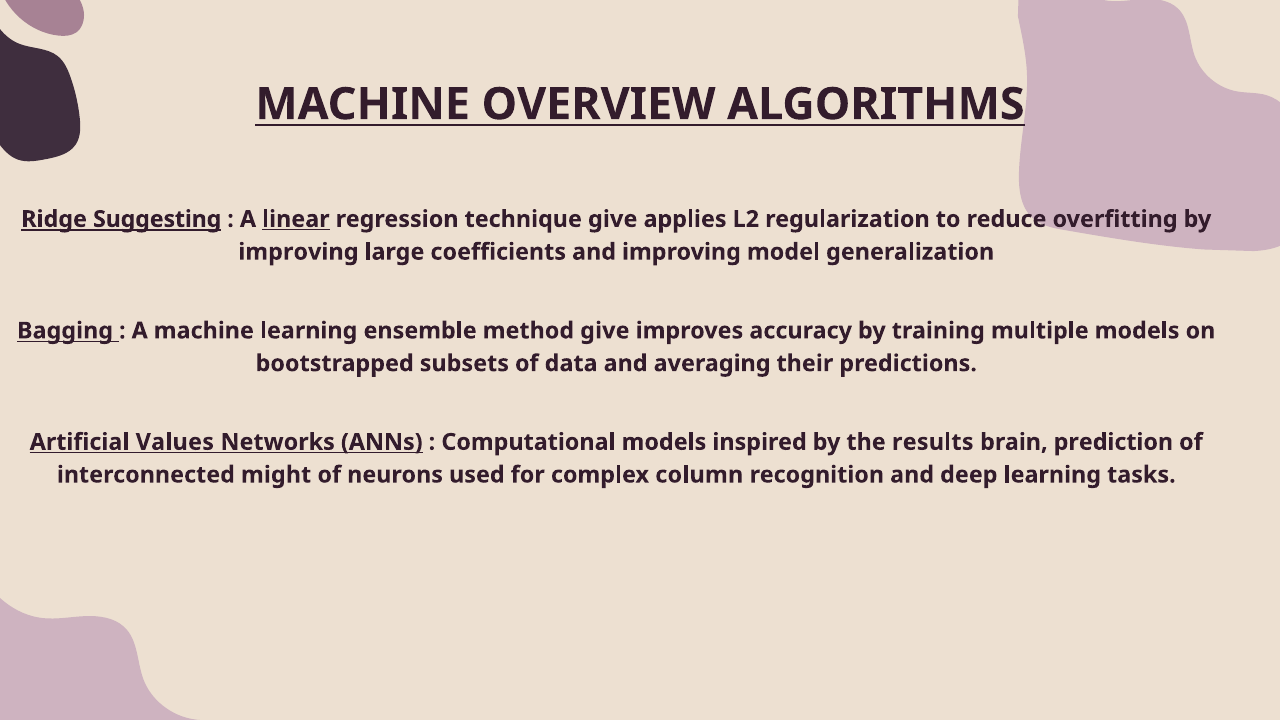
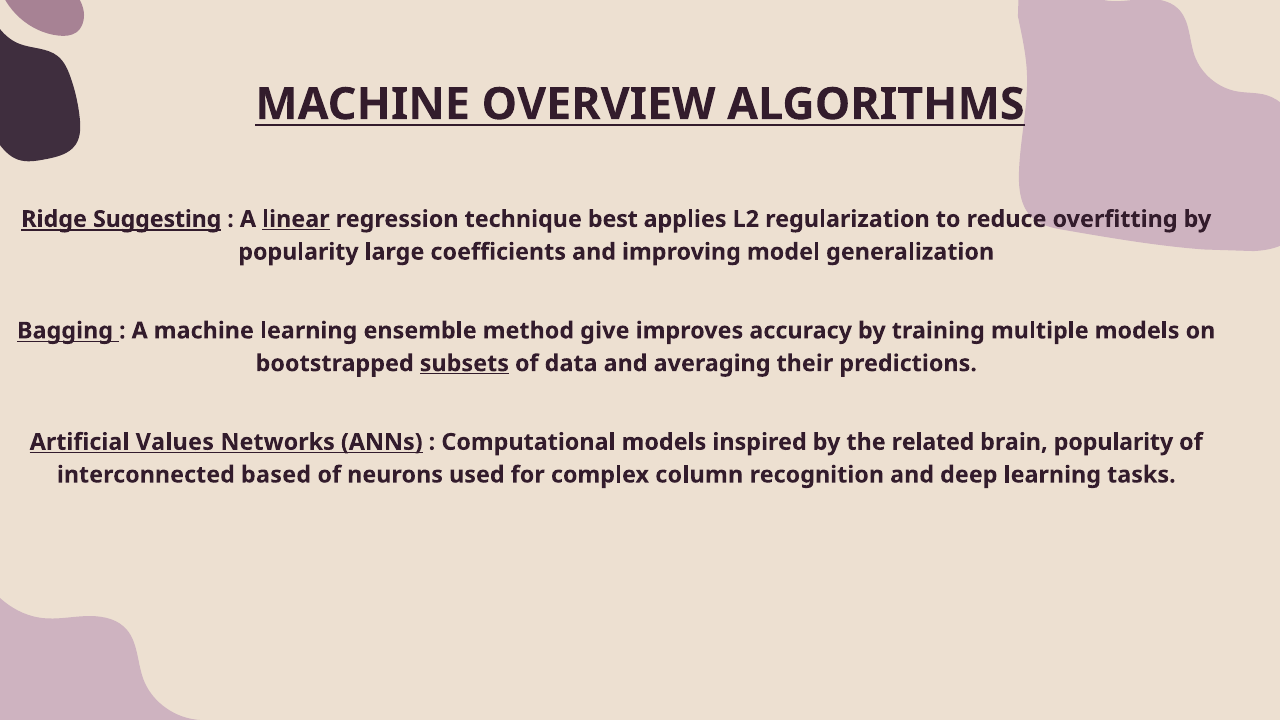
technique give: give -> best (613, 219)
improving: improving -> popularity (298, 252)
subsets underline: none -> present (464, 363)
results: results -> related (933, 442)
brain prediction: prediction -> popularity (1113, 442)
might: might -> based (276, 475)
